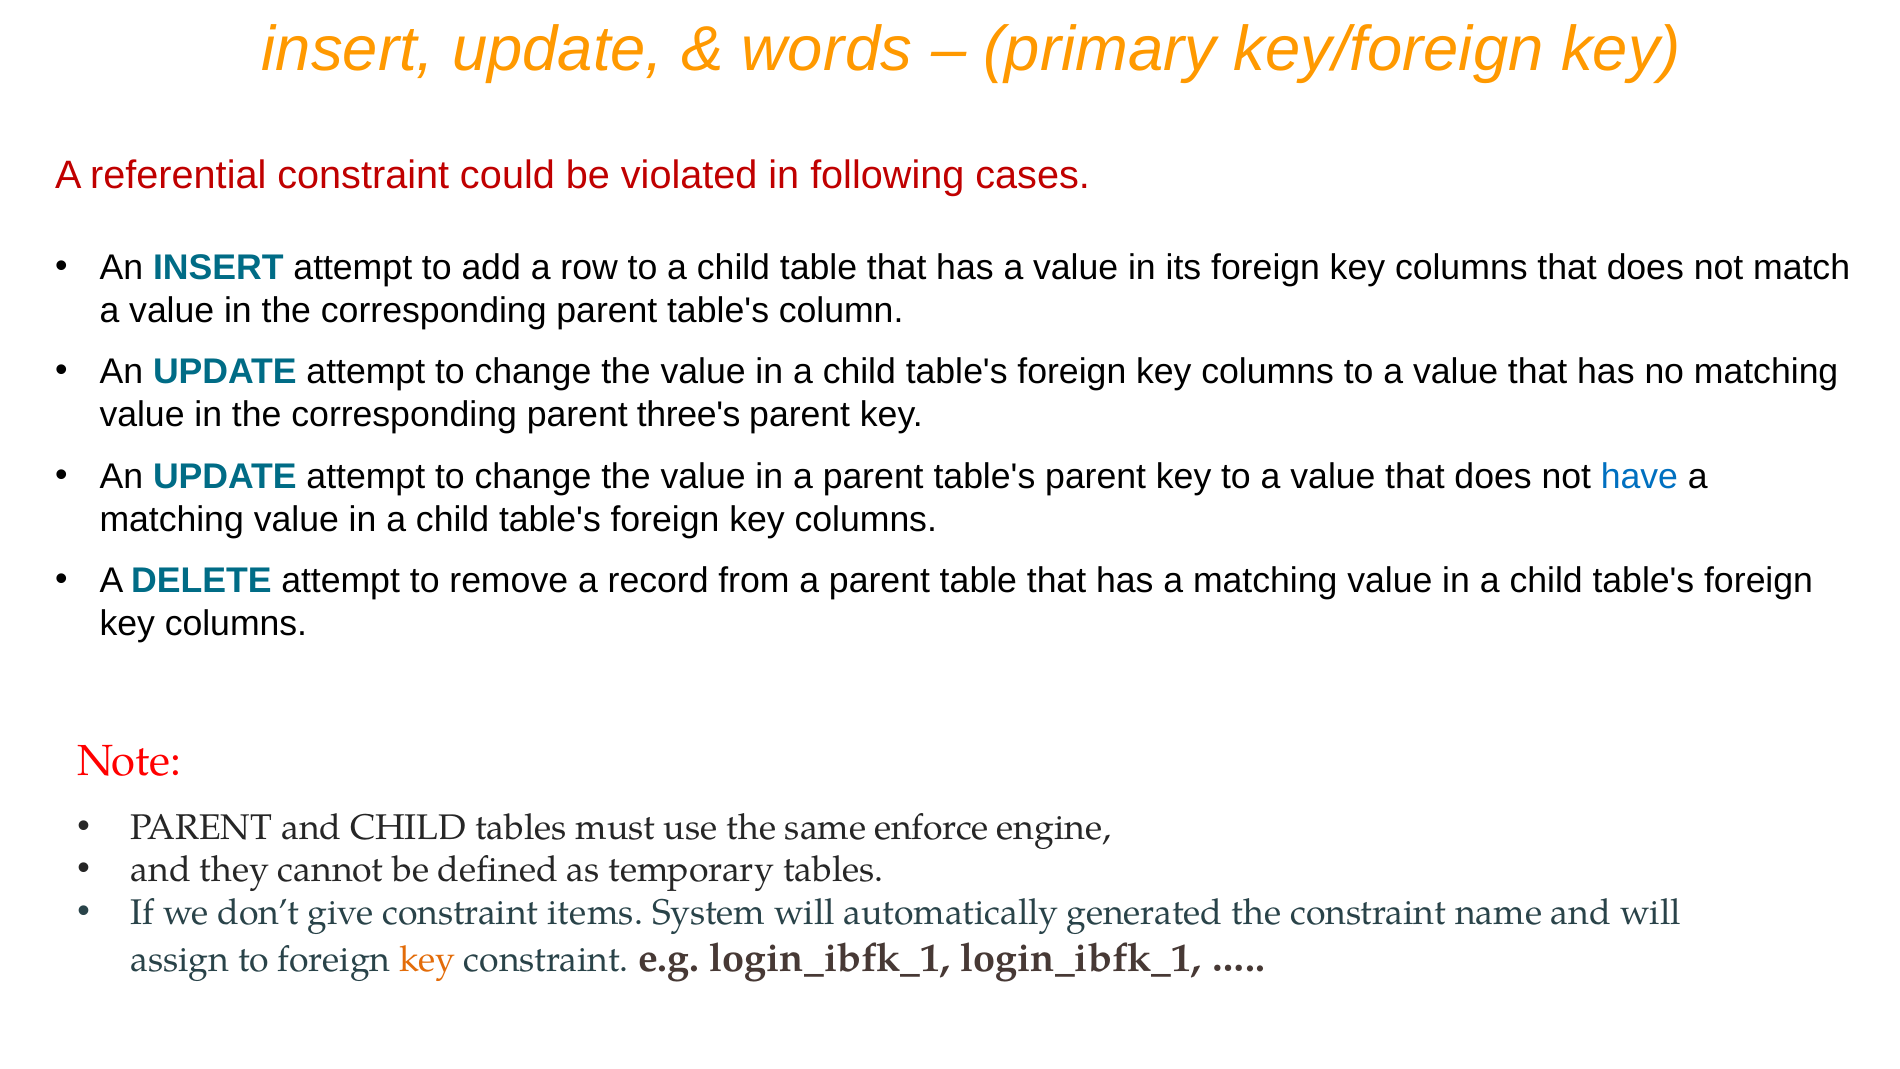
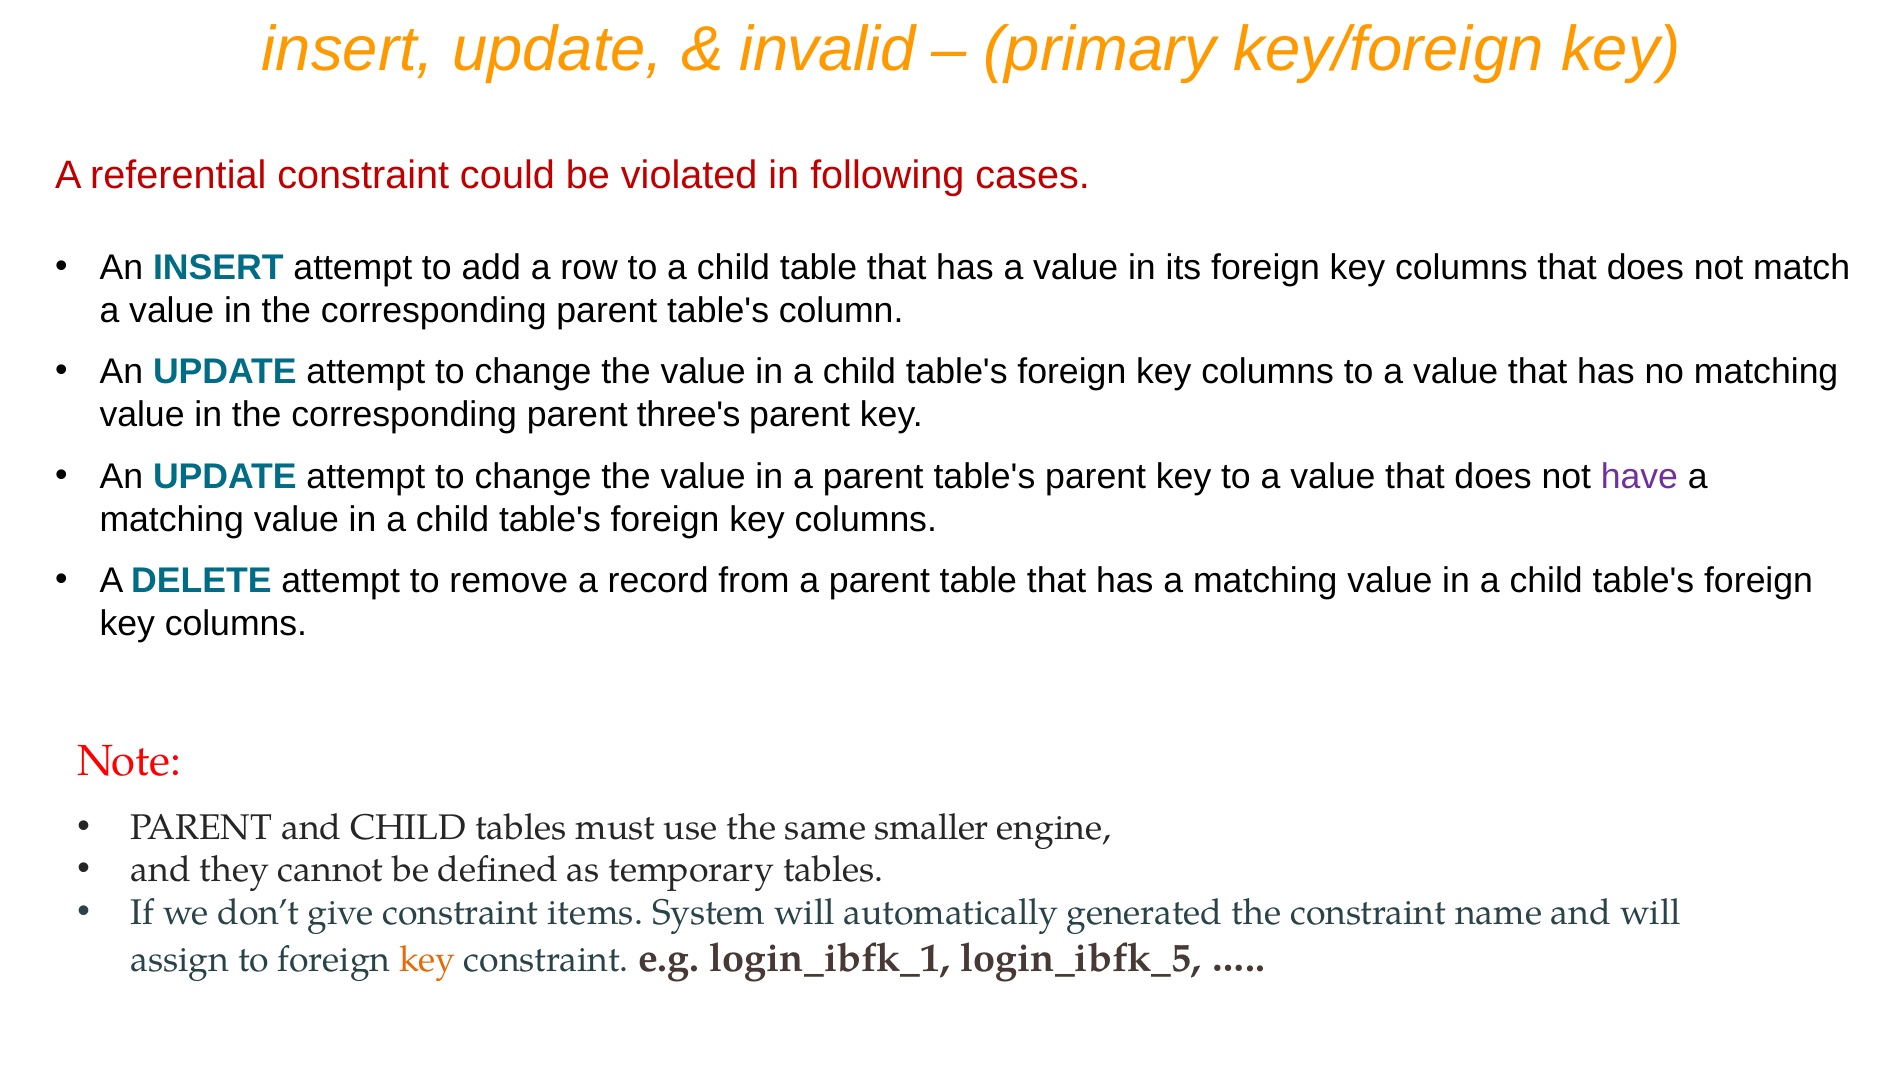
words: words -> invalid (828, 49)
have colour: blue -> purple (1639, 476)
enforce: enforce -> smaller (932, 827)
login_ibfk_1 login_ibfk_1: login_ibfk_1 -> login_ibfk_5 (1081, 958)
